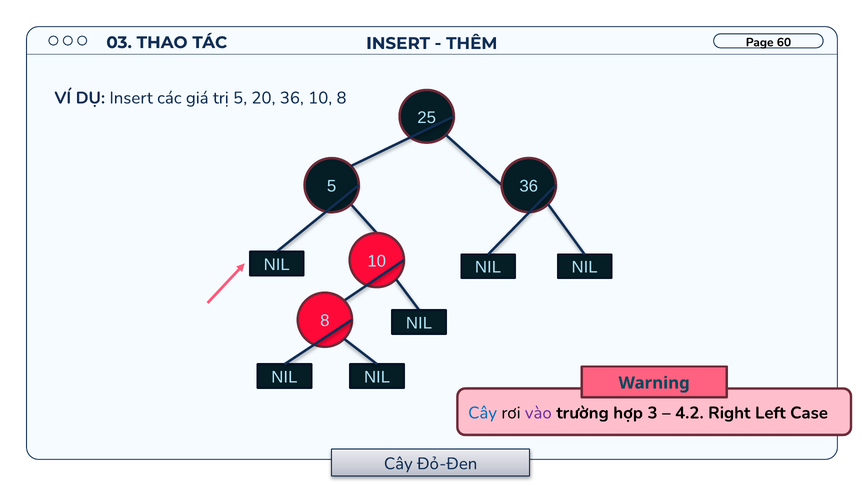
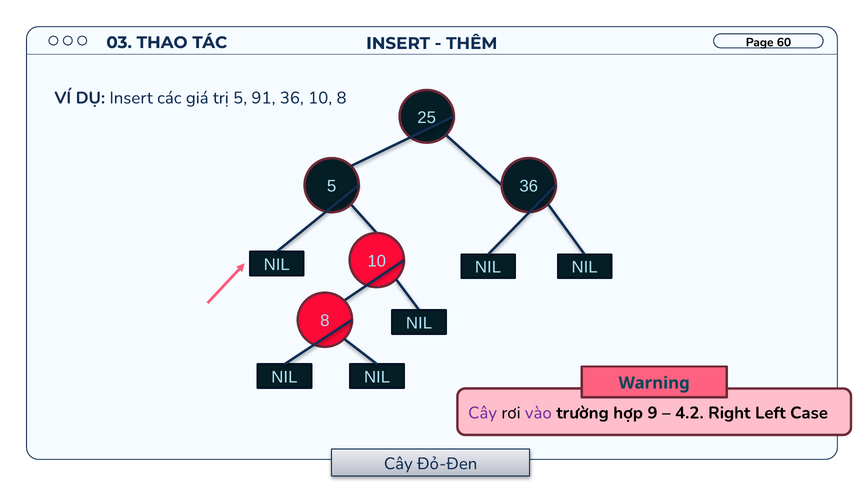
20: 20 -> 91 (263, 98)
Cây colour: blue -> purple (483, 413)
3: 3 -> 9 (653, 413)
